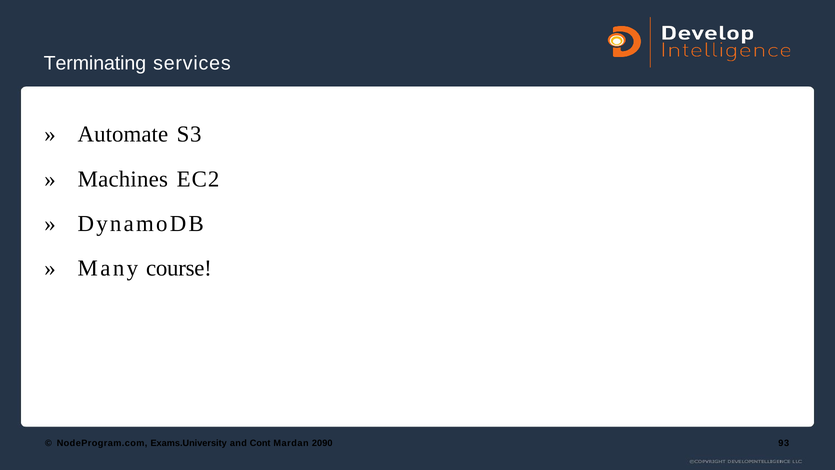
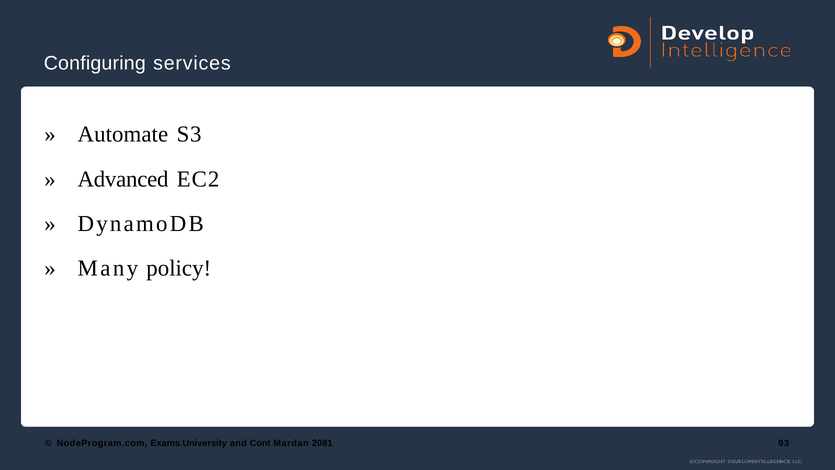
Terminating: Terminating -> Configuring (95, 63)
Machines: Machines -> Advanced (123, 179)
course: course -> policy (179, 268)
2090: 2090 -> 2081 (322, 443)
